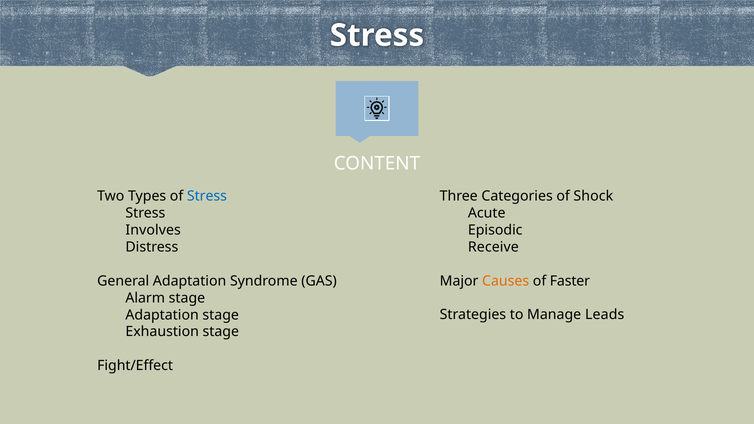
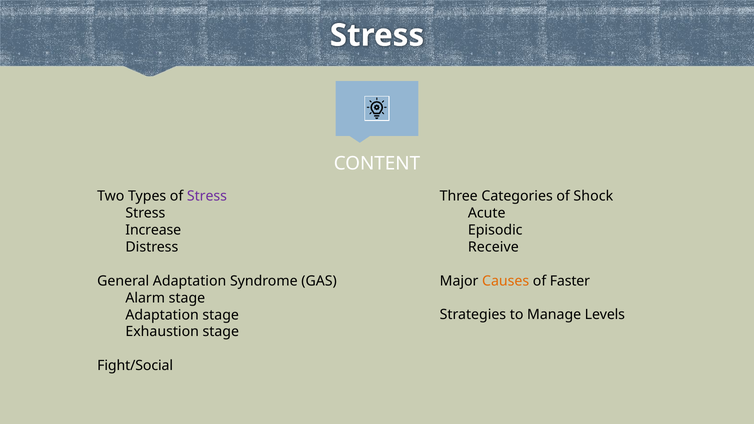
Stress colour: blue -> purple (207, 196)
Involves: Involves -> Increase (153, 230)
Leads: Leads -> Levels (605, 315)
Fight/Effect: Fight/Effect -> Fight/Social (135, 366)
